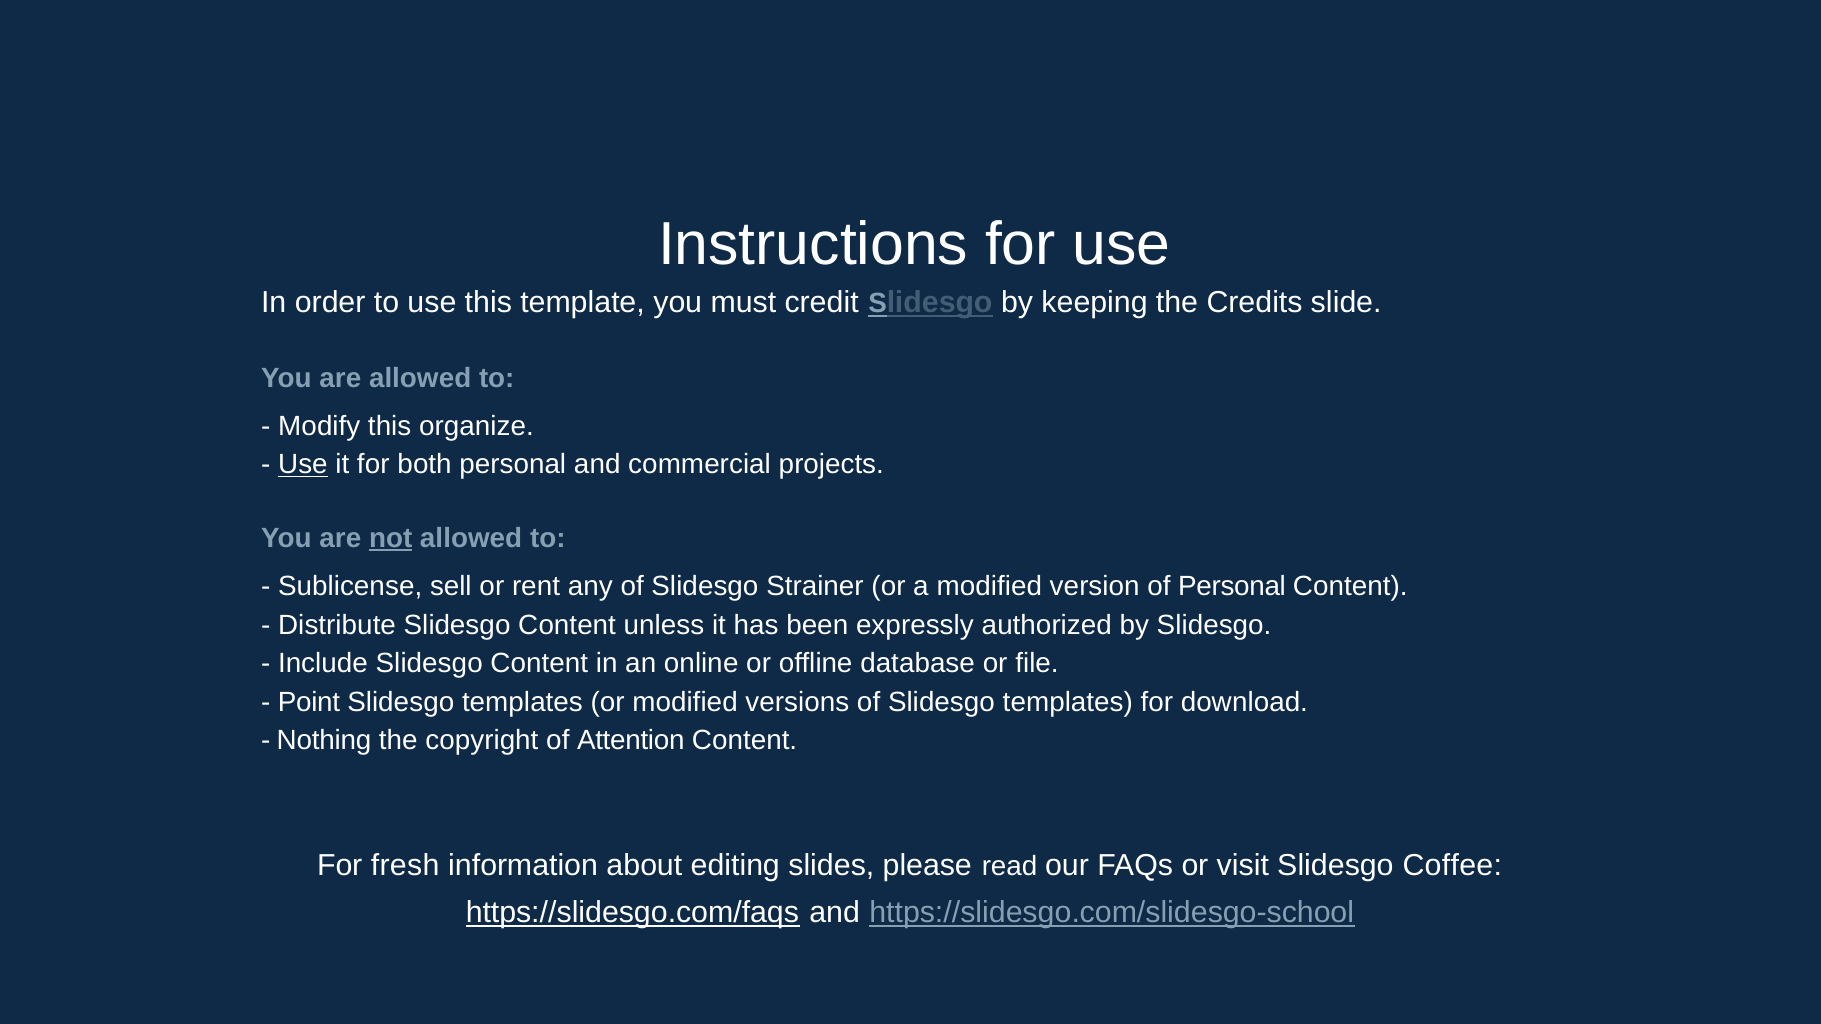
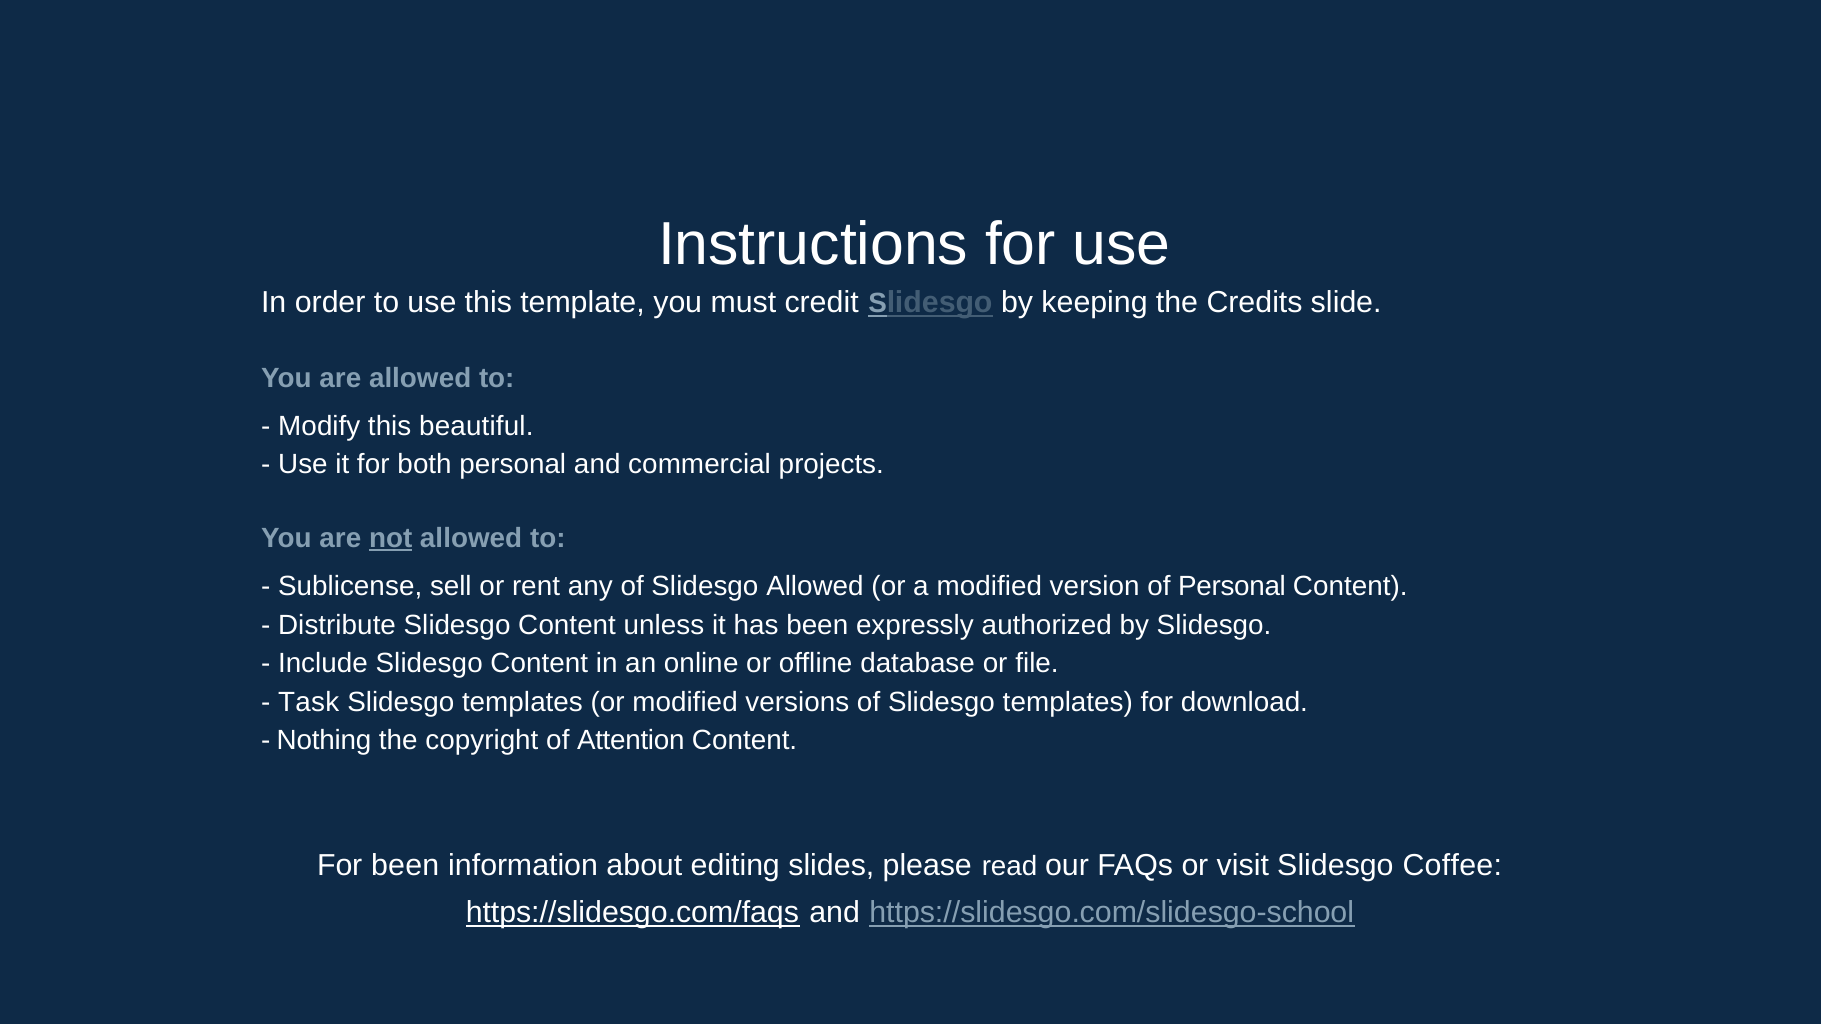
organize: organize -> beautiful (476, 426)
Use underline: present -> none (303, 465)
Slidesgo Strainer: Strainer -> Allowed (815, 587)
Point: Point -> Task (309, 702)
For fresh: fresh -> been (405, 865)
